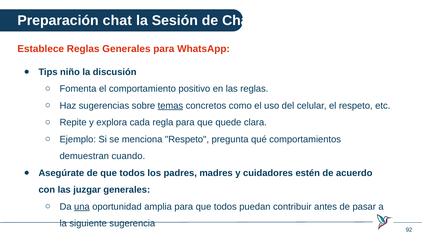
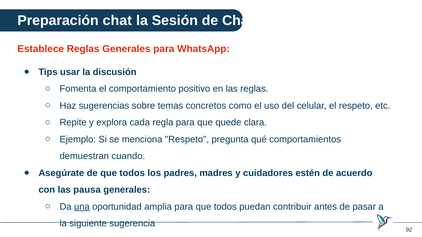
niño: niño -> usar (70, 72)
temas underline: present -> none (170, 106)
juzgar: juzgar -> pausa (87, 190)
